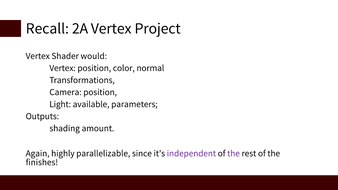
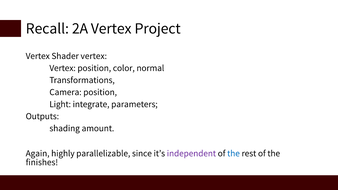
Shader would: would -> vertex (94, 56)
available: available -> integrate (91, 104)
the colour: purple -> blue (234, 153)
